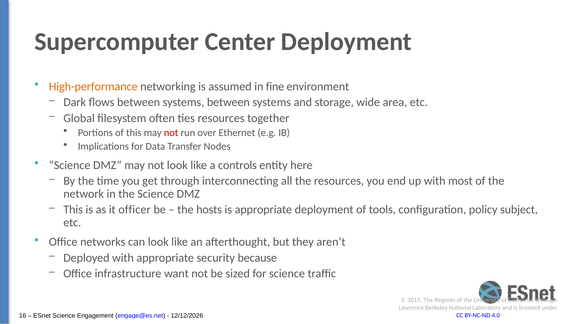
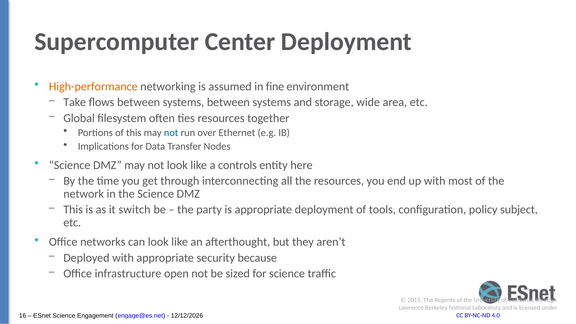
Dark: Dark -> Take (75, 102)
not colour: red -> blue (171, 133)
officer: officer -> switch (135, 210)
hosts: hosts -> party (209, 210)
want: want -> open (176, 274)
